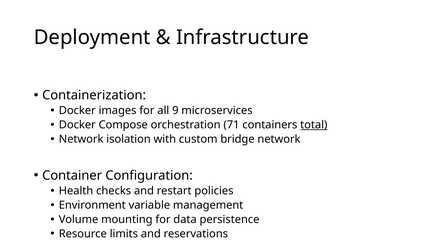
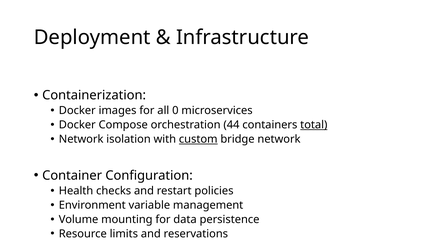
9: 9 -> 0 (175, 111)
71: 71 -> 44 (231, 125)
custom underline: none -> present (198, 139)
